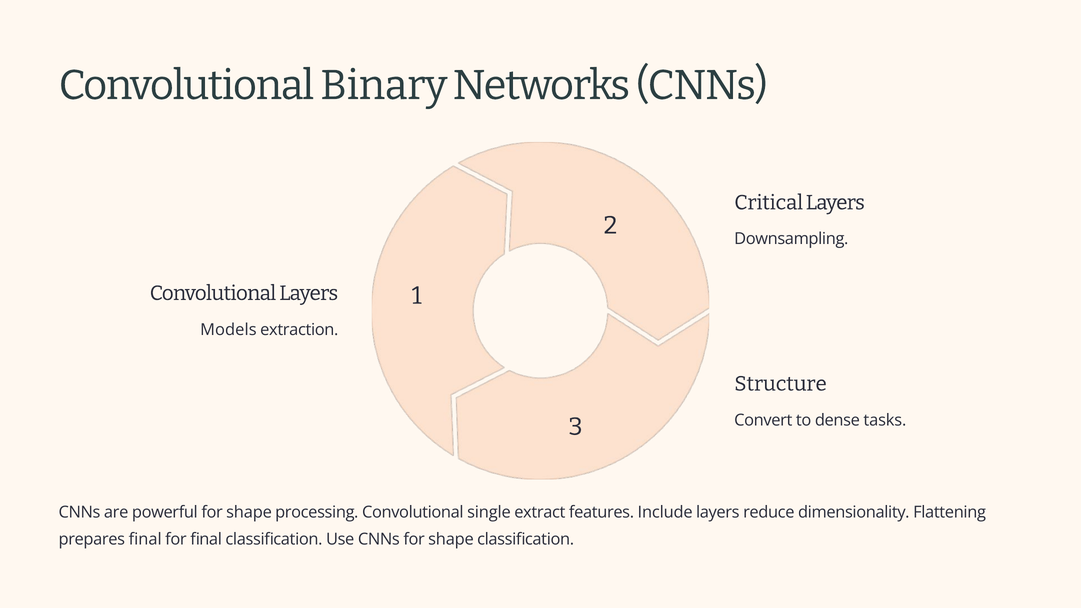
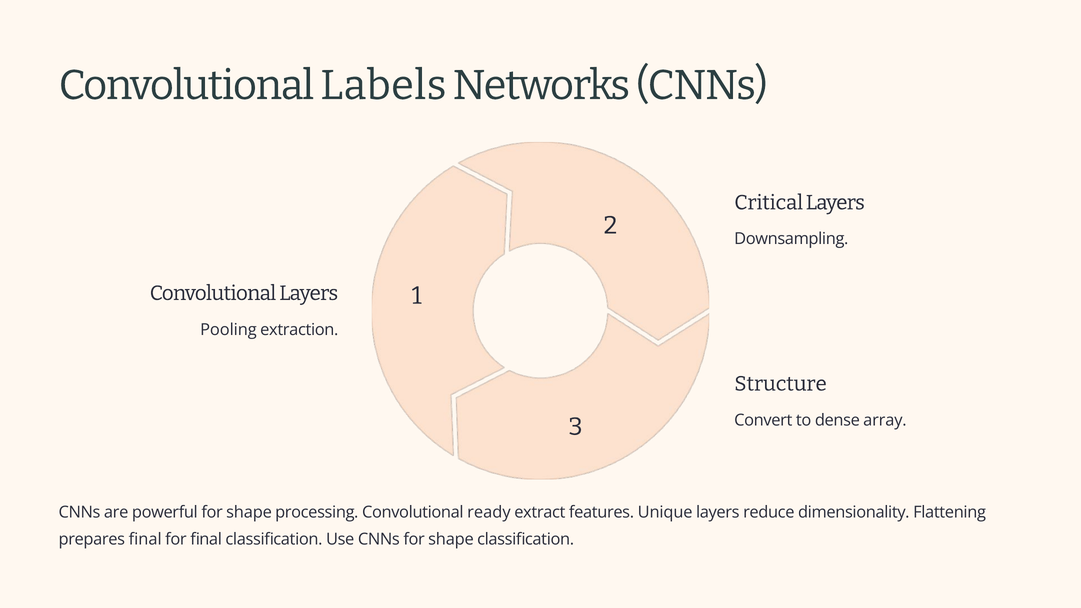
Binary: Binary -> Labels (383, 85)
Models: Models -> Pooling (228, 330)
tasks: tasks -> array (885, 420)
single: single -> ready (489, 512)
Include: Include -> Unique (665, 512)
